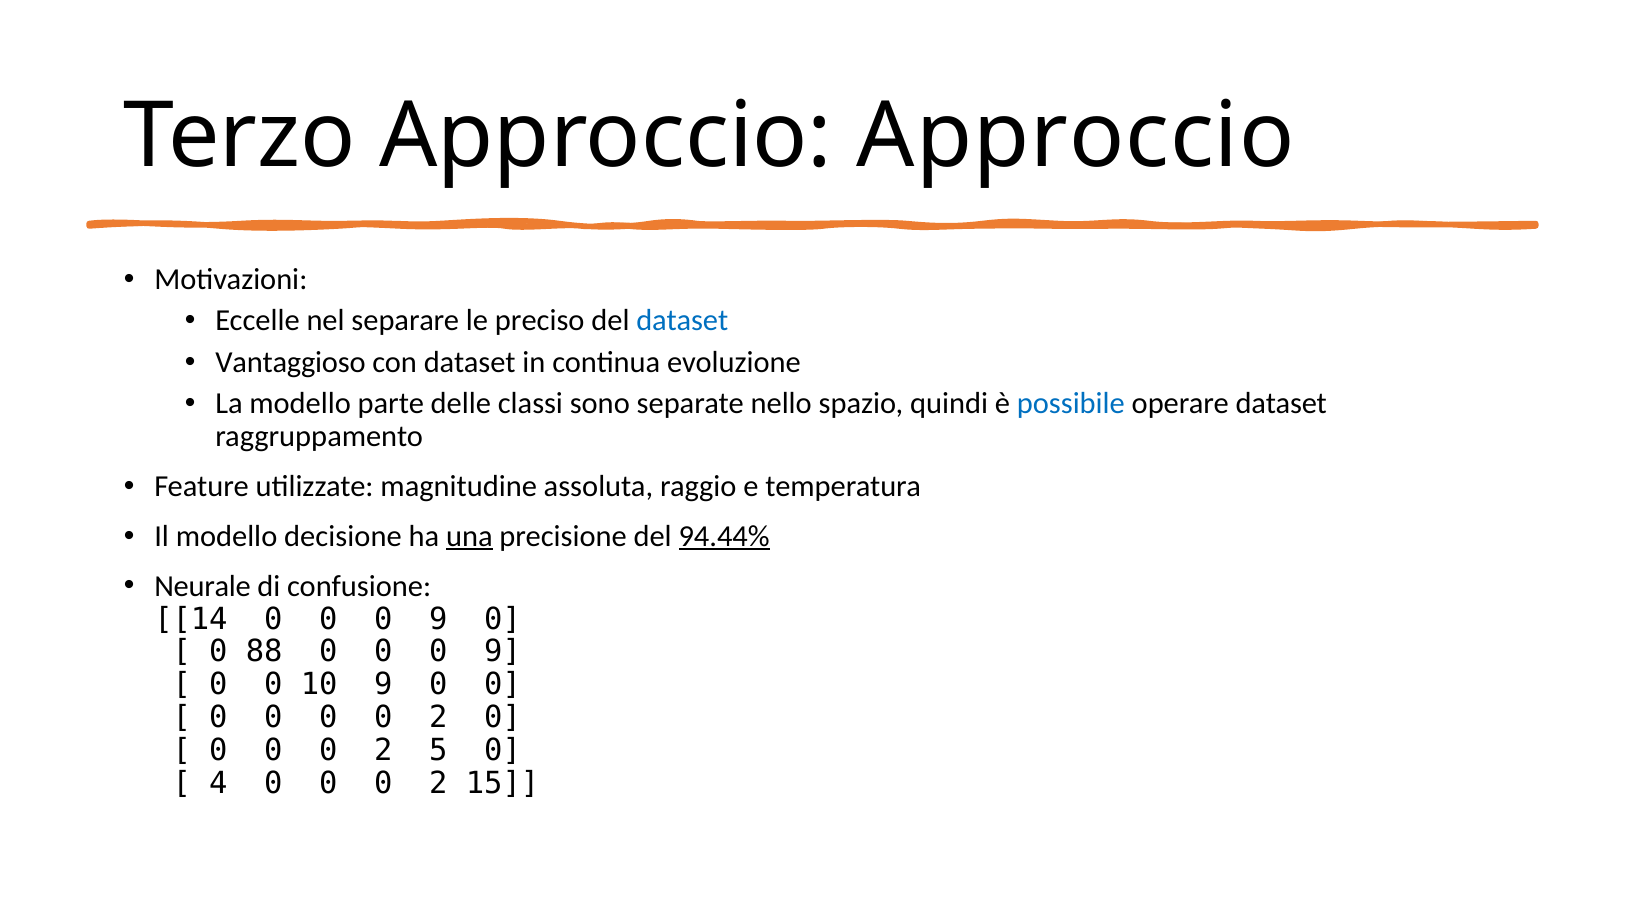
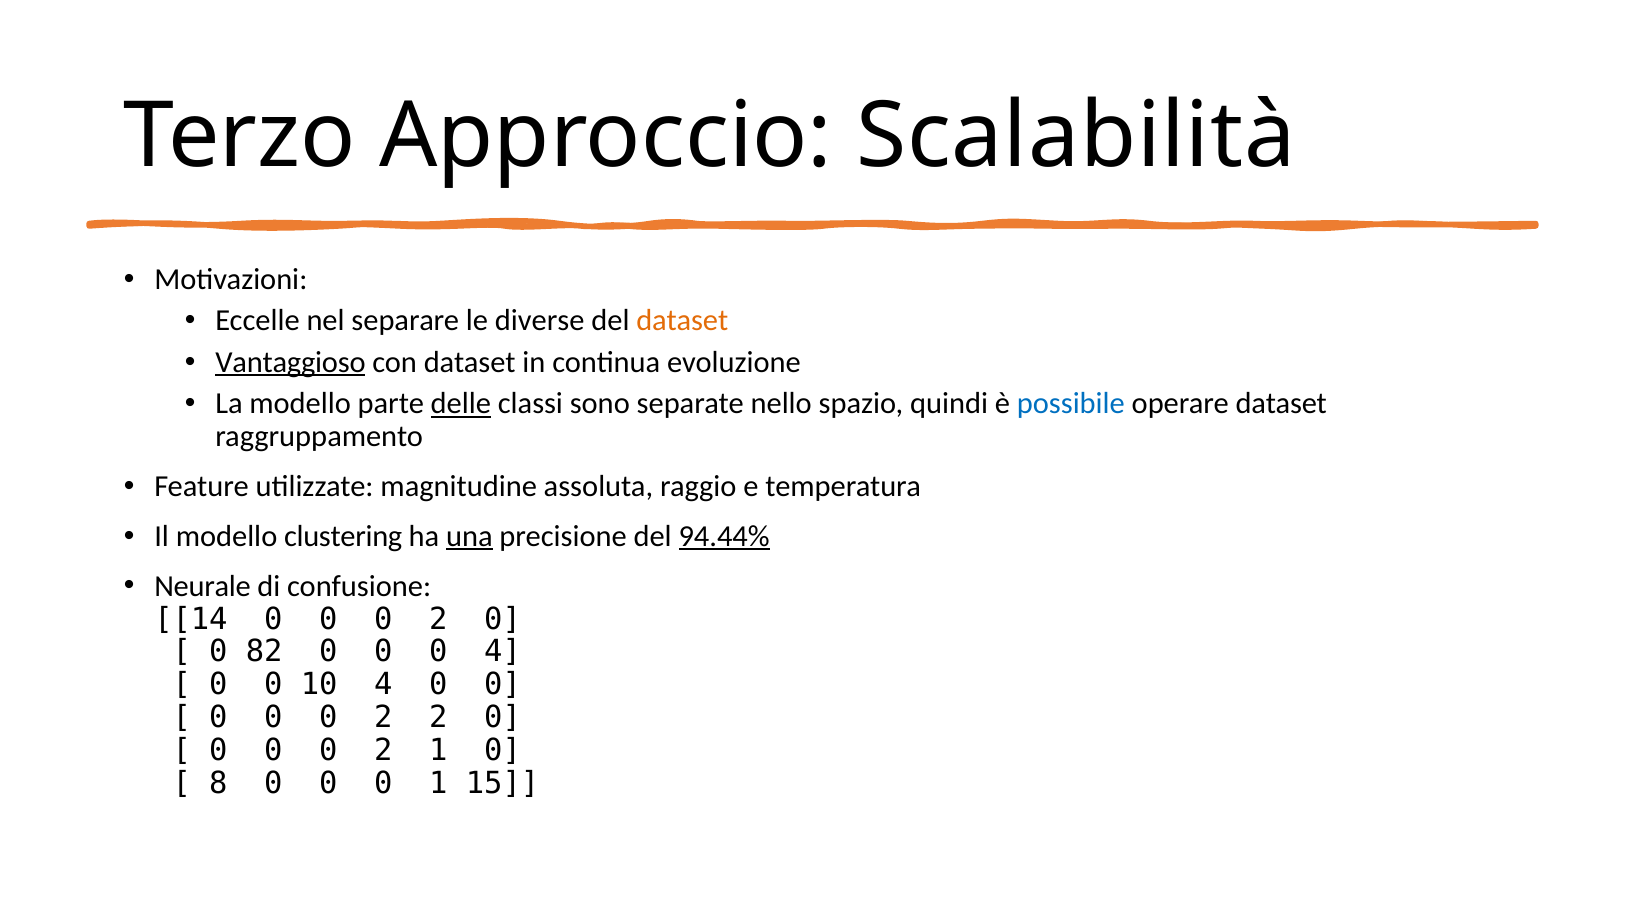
Approccio Approccio: Approccio -> Scalabilità (1076, 136)
preciso: preciso -> diverse (540, 321)
dataset colour: blue -> orange (682, 321)
Vantaggioso underline: none -> present (290, 362)
delle underline: none -> present (461, 404)
decisione: decisione -> clustering (343, 536)
9: 9 -> 2 (438, 619)
88: 88 -> 82 (264, 652)
9: 9 -> 4 (503, 652)
10 9: 9 -> 4 (383, 685)
0: 0 -> 2 (383, 718)
2 5: 5 -> 1 (438, 751)
4: 4 -> 8 (218, 784)
2: 2 -> 1 (438, 784)
